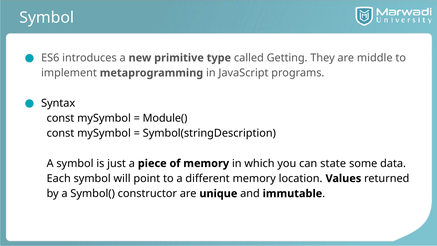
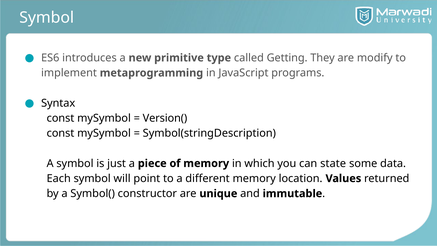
middle: middle -> modify (375, 58)
Module(: Module( -> Version( (165, 118)
